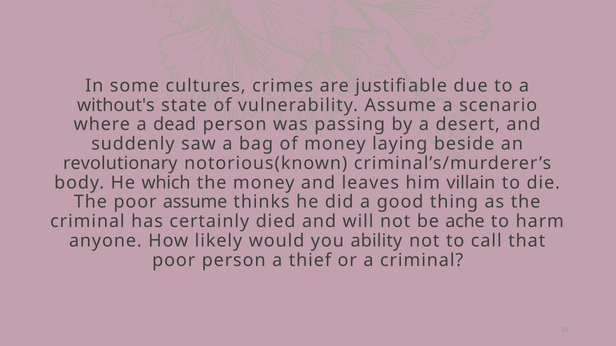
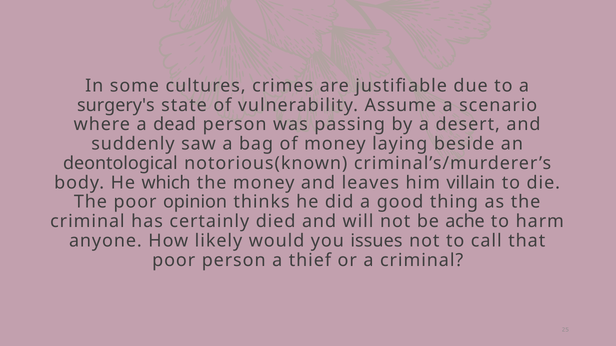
without's: without's -> surgery's (116, 105)
revolutionary: revolutionary -> deontological (120, 164)
poor assume: assume -> opinion (195, 202)
ability: ability -> issues (376, 241)
